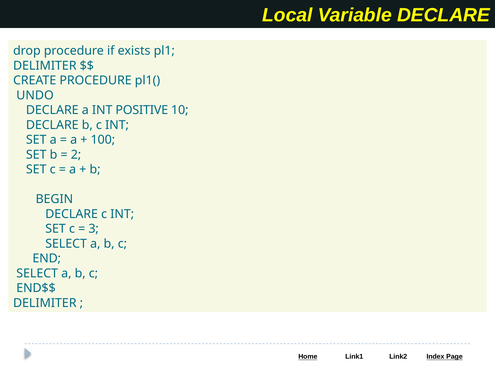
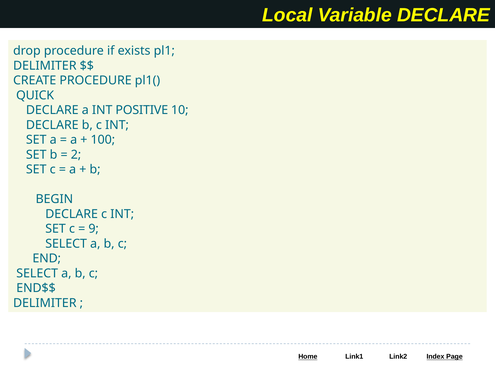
UNDO: UNDO -> QUICK (35, 95)
3: 3 -> 9 (94, 229)
